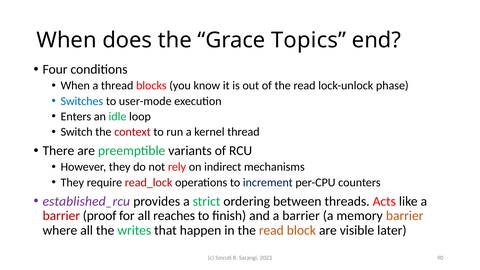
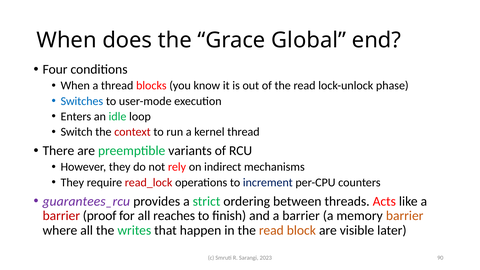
Topics: Topics -> Global (309, 40)
established_rcu: established_rcu -> guarantees_rcu (86, 201)
